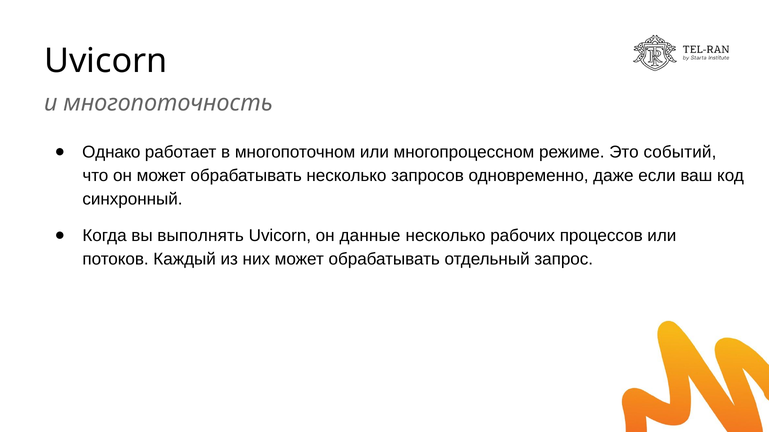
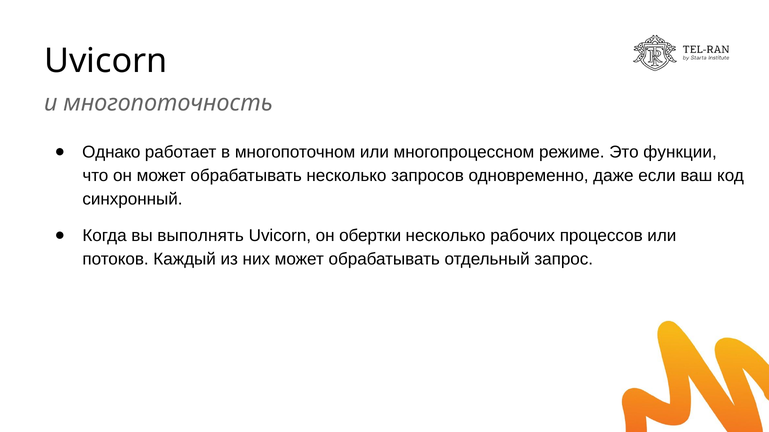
событий: событий -> функции (680, 152)
данные: данные -> обертки (370, 236)
